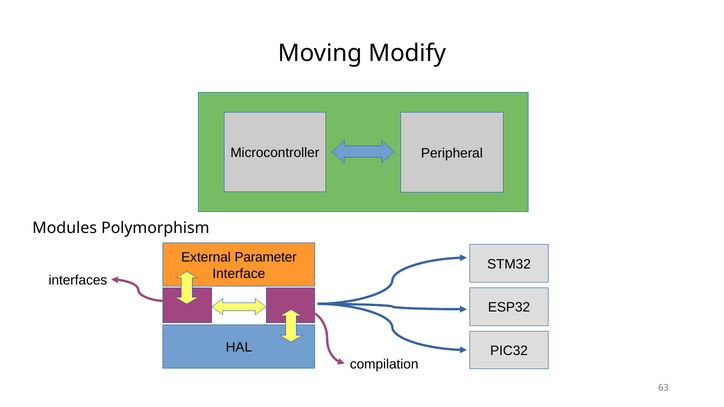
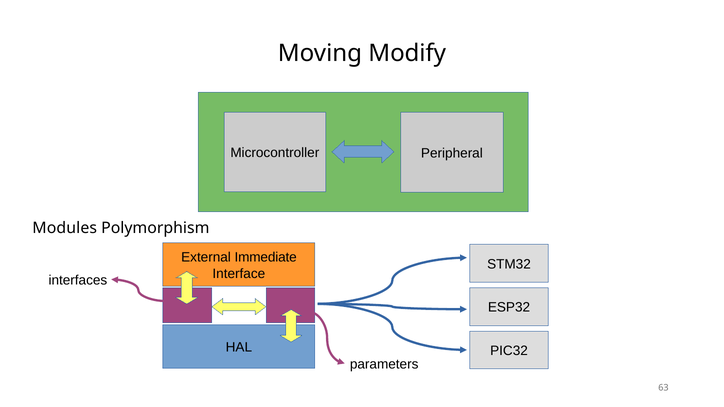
Parameter: Parameter -> Immediate (266, 258)
compilation: compilation -> parameters (384, 365)
